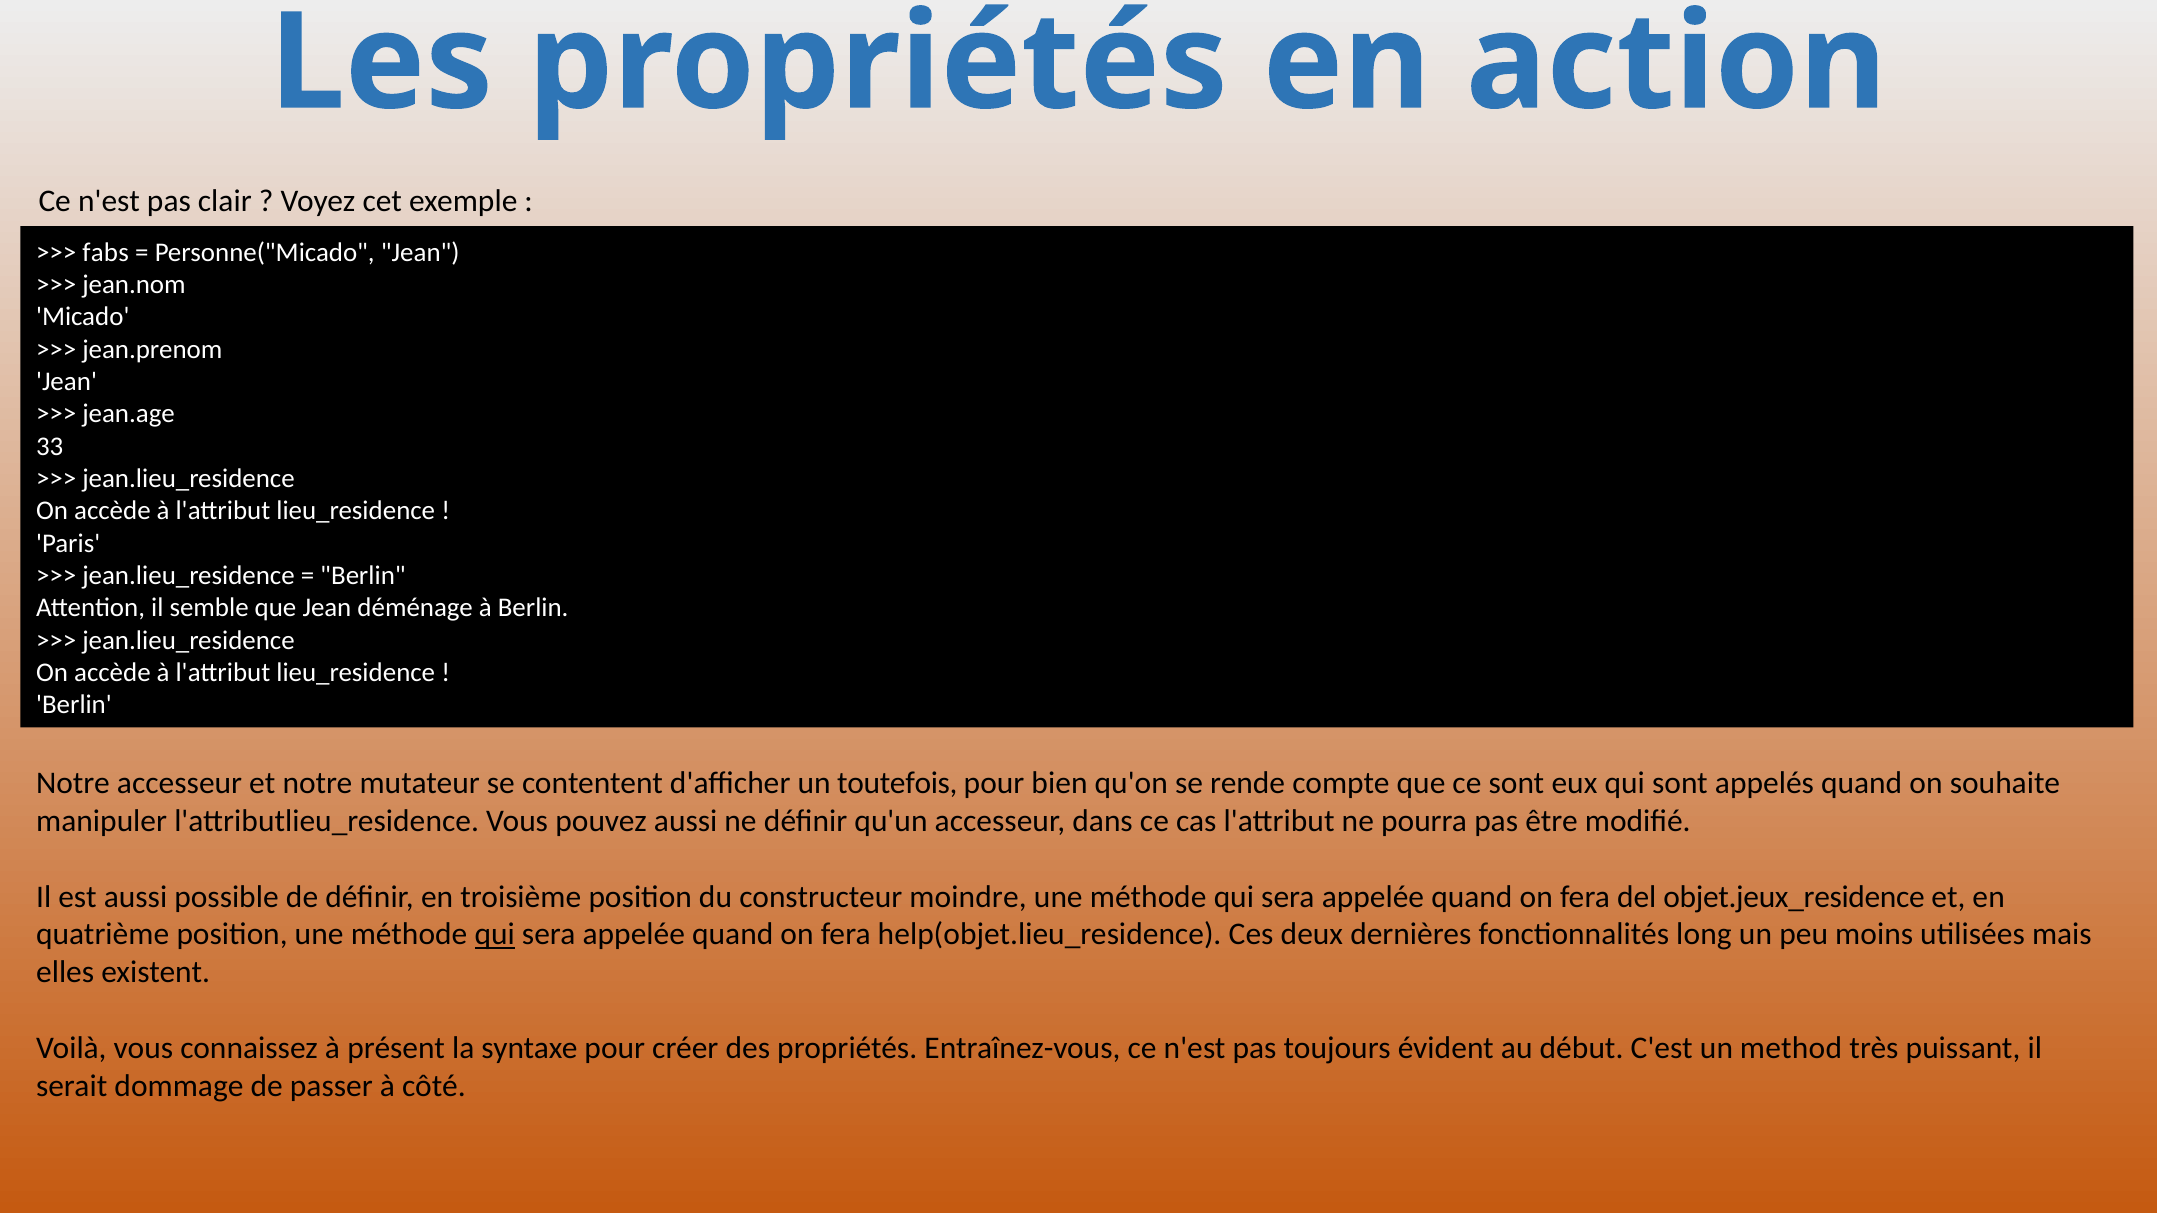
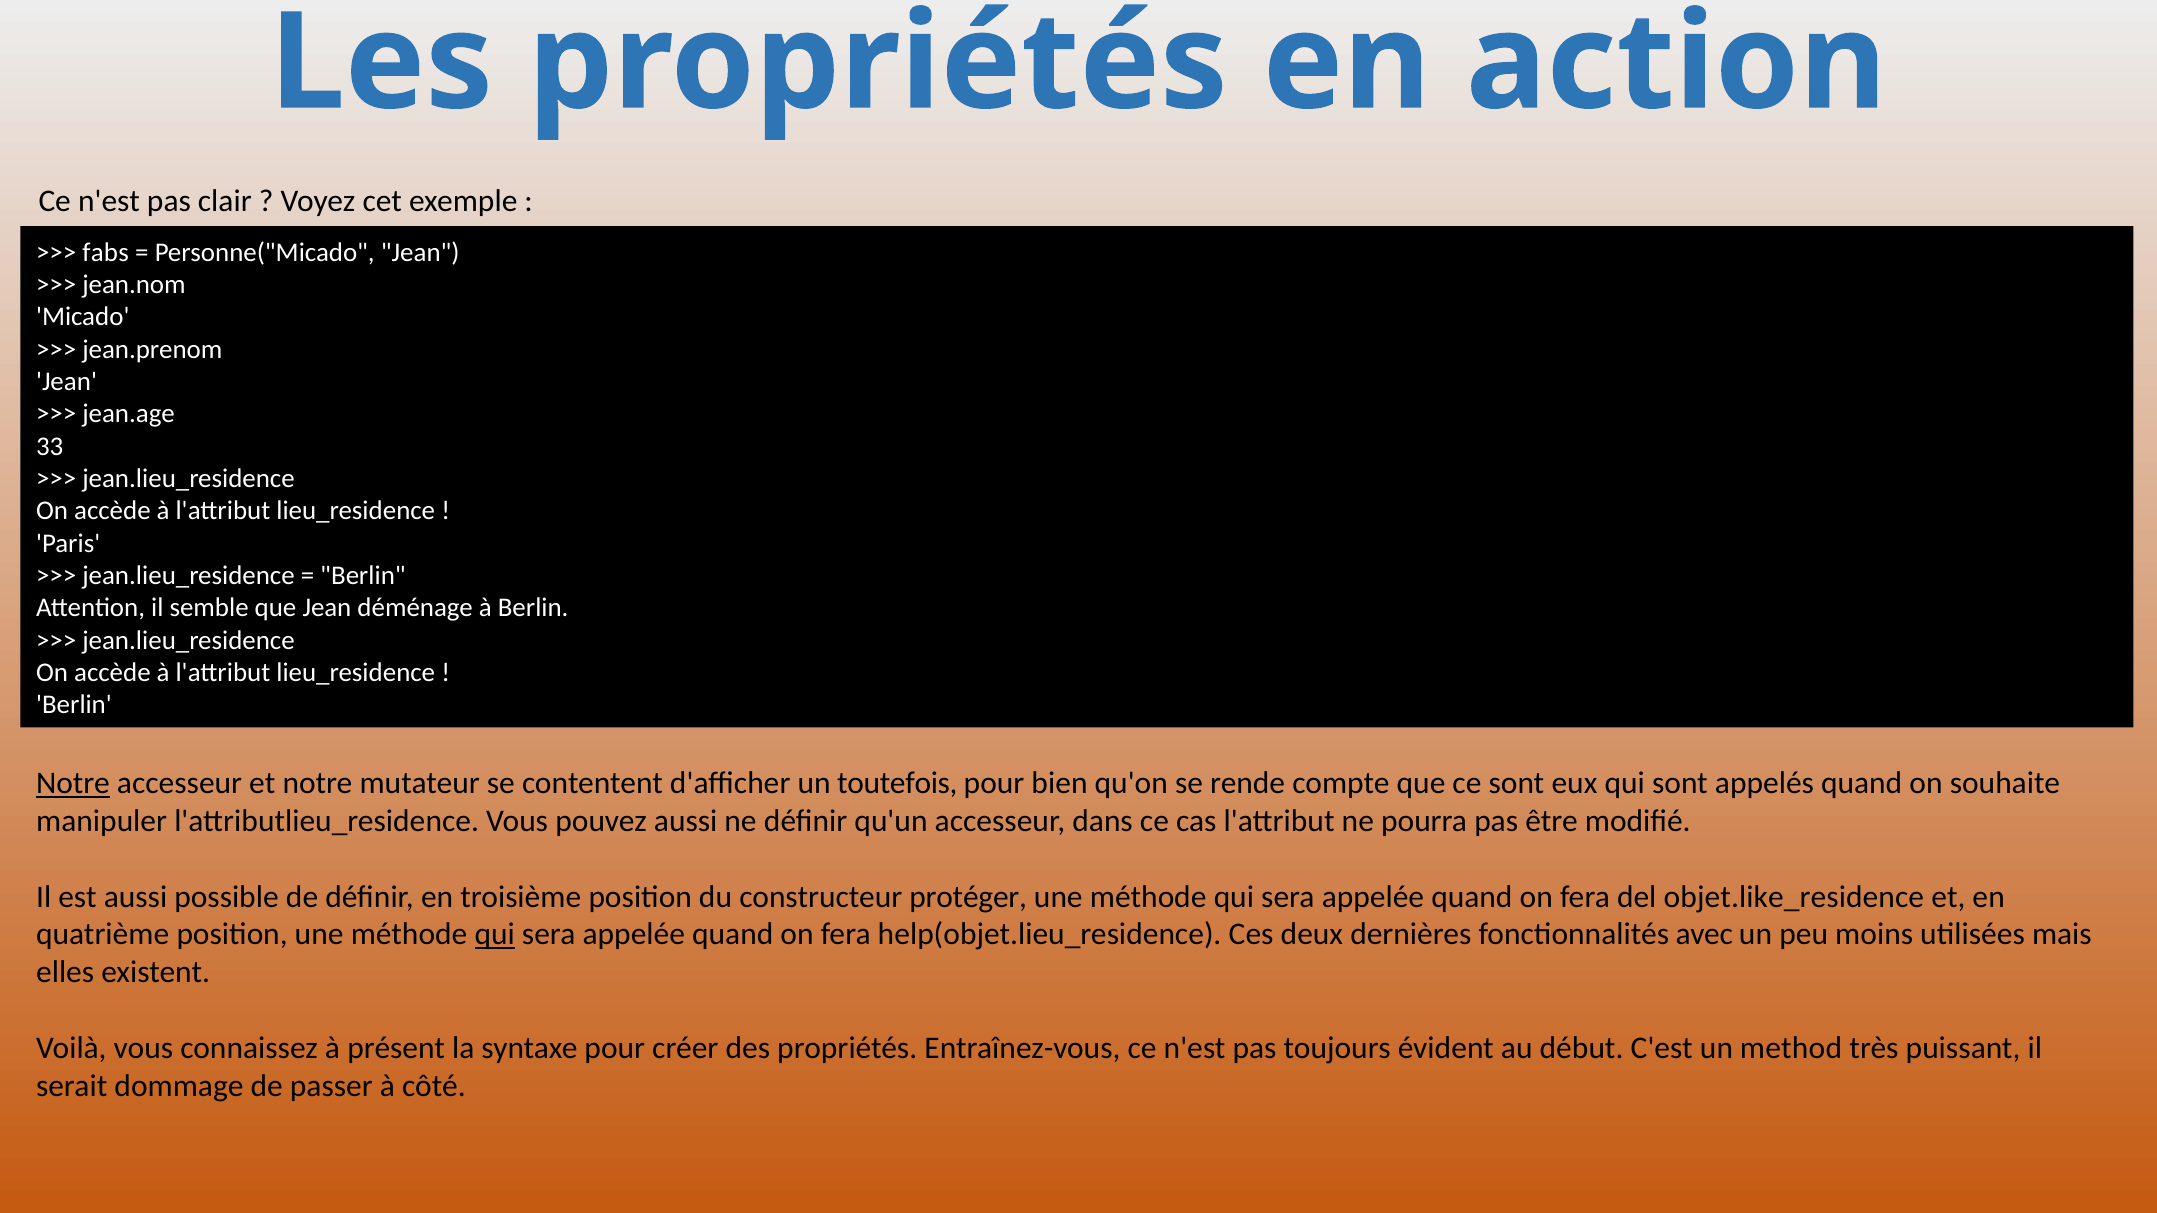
Notre underline: none -> present (73, 784)
moindre: moindre -> protéger (968, 897)
objet.jeux_residence: objet.jeux_residence -> objet.like_residence (1794, 897)
long: long -> avec (1704, 935)
